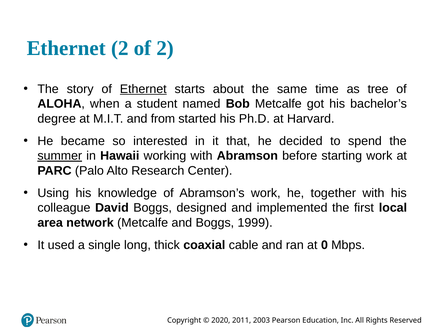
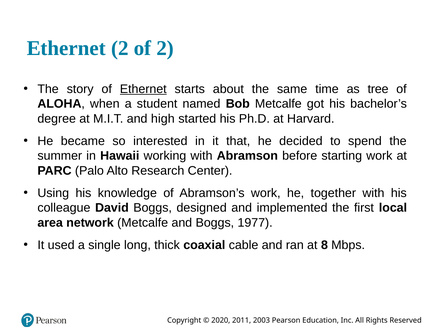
from: from -> high (163, 119)
summer underline: present -> none (60, 156)
1999: 1999 -> 1977 (255, 223)
0: 0 -> 8 (324, 245)
